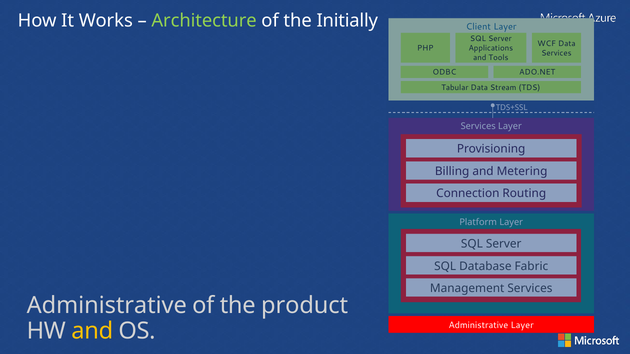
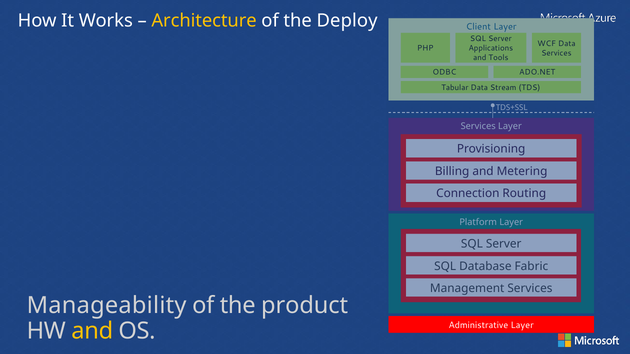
Architecture colour: light green -> yellow (204, 21)
Initially: Initially -> Deploy (347, 21)
Administrative: Administrative -> Manageability (107, 306)
